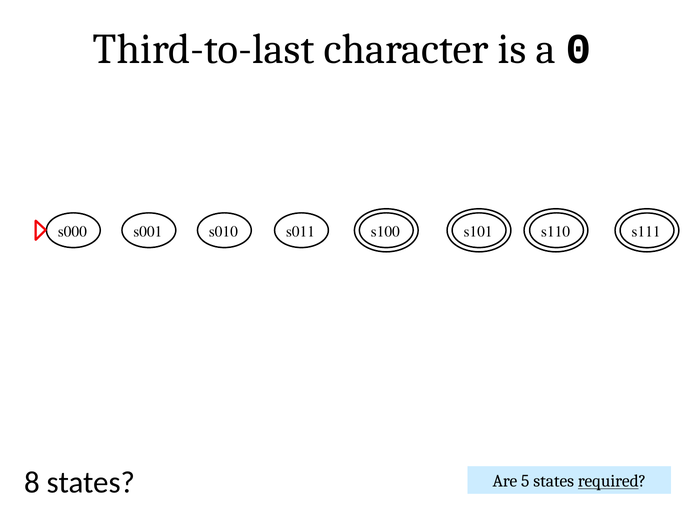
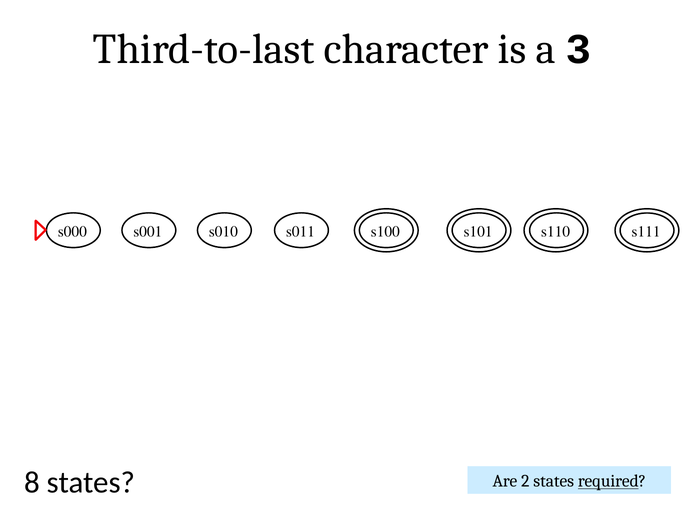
0: 0 -> 3 (578, 49)
5: 5 -> 2 (525, 482)
